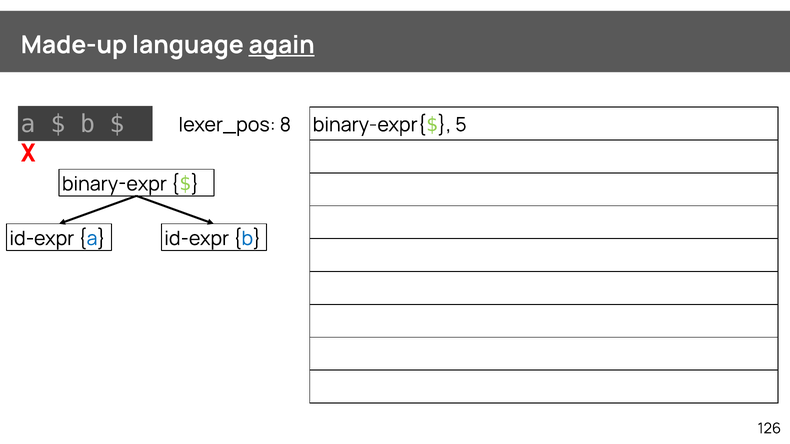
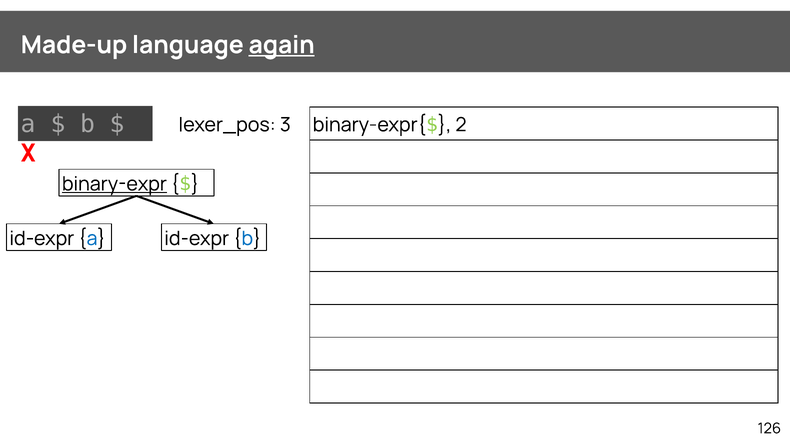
5: 5 -> 2 (461, 125)
8: 8 -> 3 (285, 125)
binary-expr underline: none -> present (114, 184)
